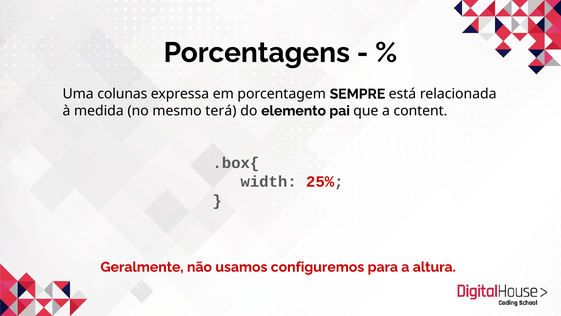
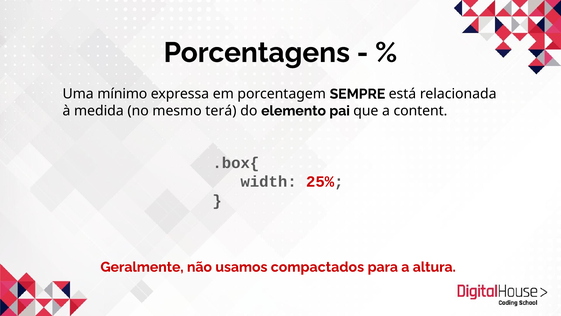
colunas: colunas -> mínimo (122, 94)
configuremos: configuremos -> compactados (317, 267)
